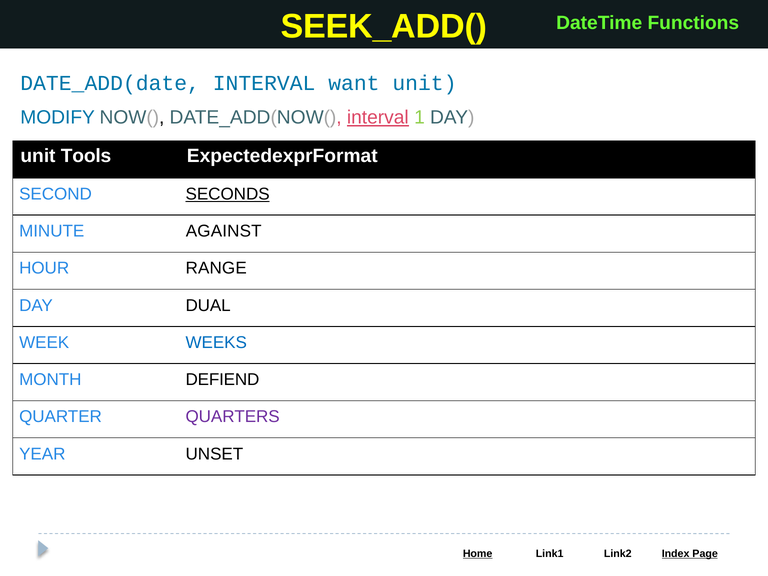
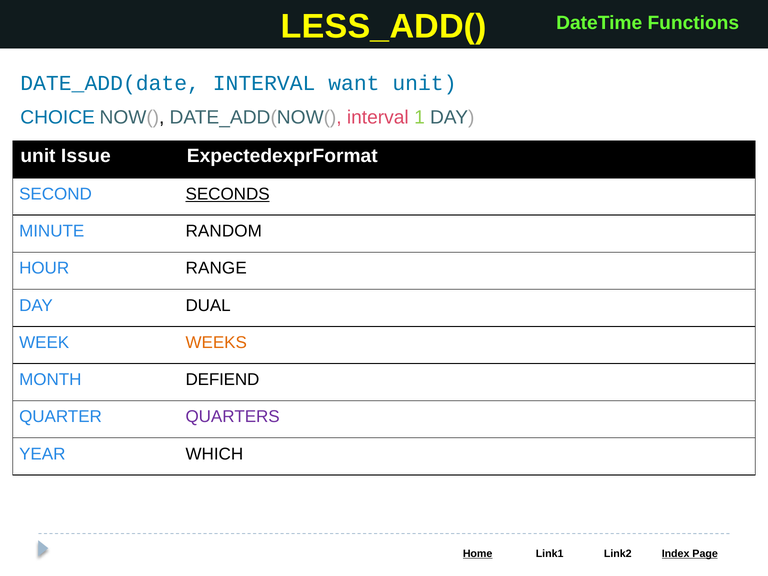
SEEK_ADD(: SEEK_ADD( -> LESS_ADD( (384, 27)
MODIFY: MODIFY -> CHOICE (58, 117)
interval underline: present -> none (378, 117)
Tools: Tools -> Issue (86, 156)
AGAINST: AGAINST -> RANDOM (224, 231)
WEEKS colour: blue -> orange (216, 343)
UNSET: UNSET -> WHICH (214, 454)
